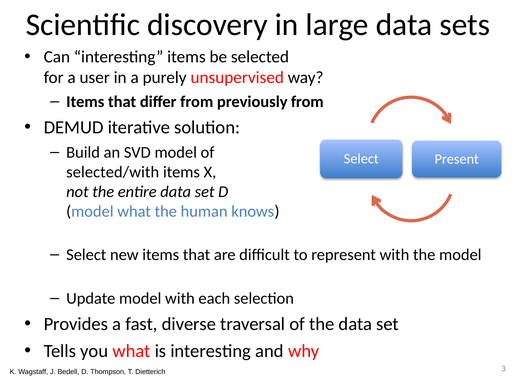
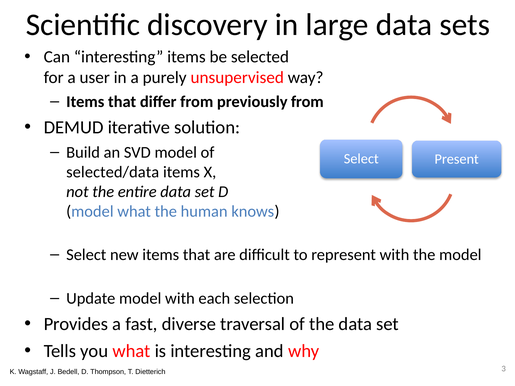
selected/with: selected/with -> selected/data (113, 172)
